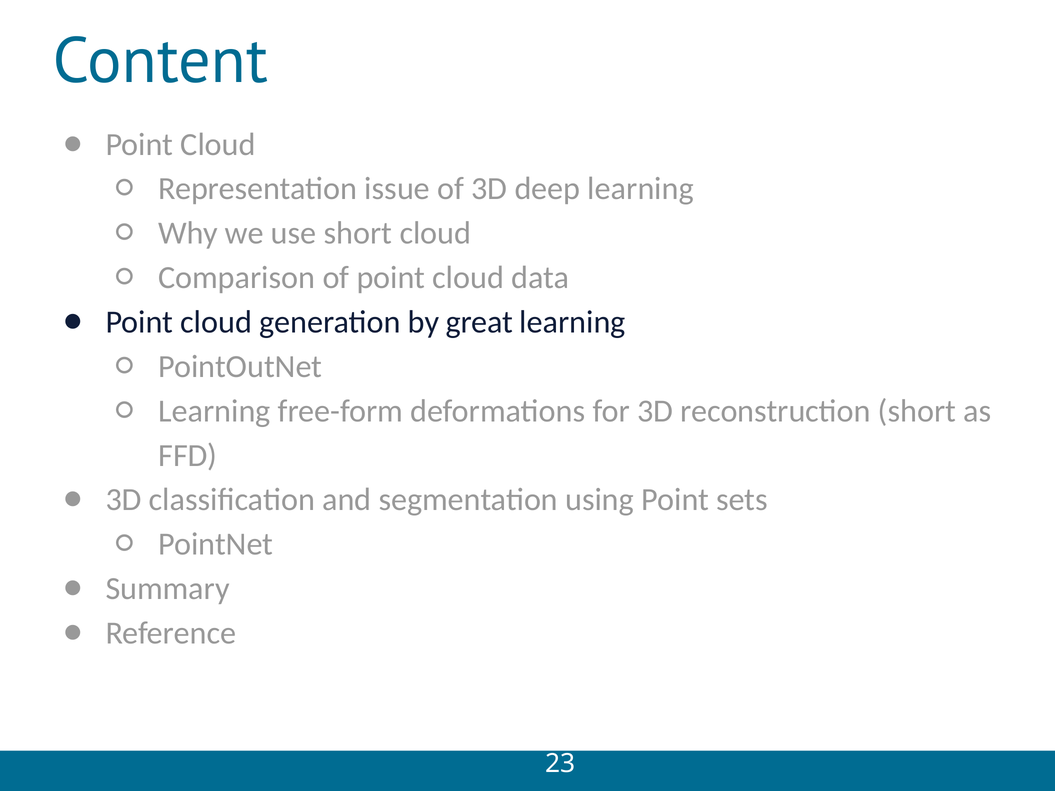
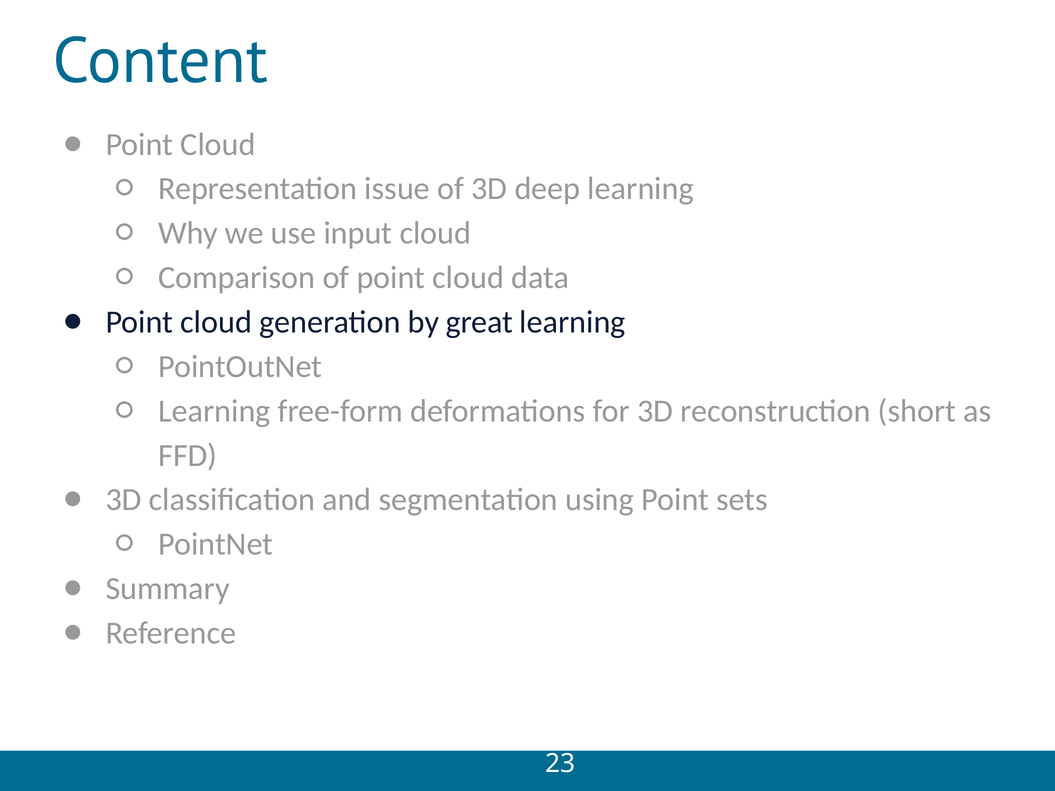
use short: short -> input (358, 233)
